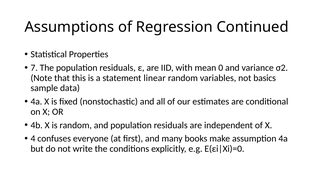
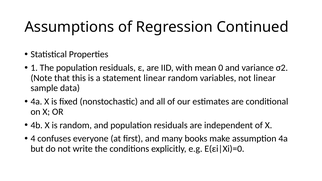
7: 7 -> 1 (34, 68)
not basics: basics -> linear (265, 78)
